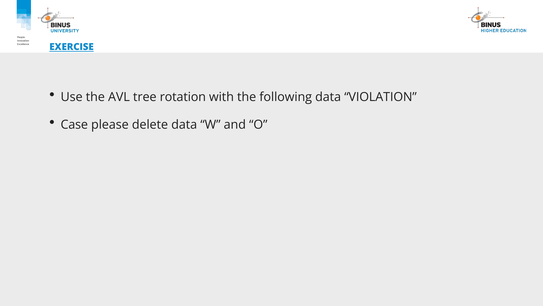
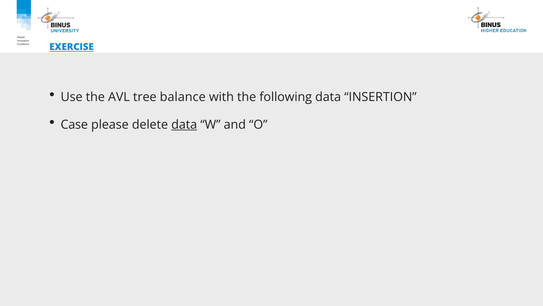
rotation: rotation -> balance (183, 97)
VIOLATION: VIOLATION -> INSERTION (380, 97)
data underline: none -> present (184, 124)
